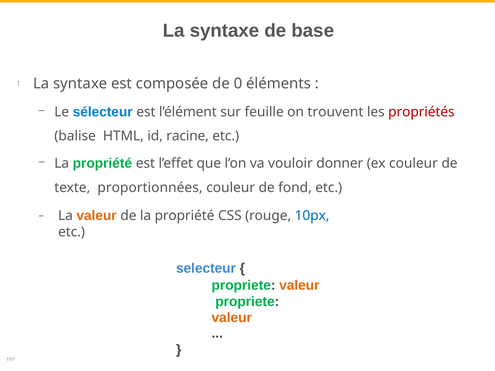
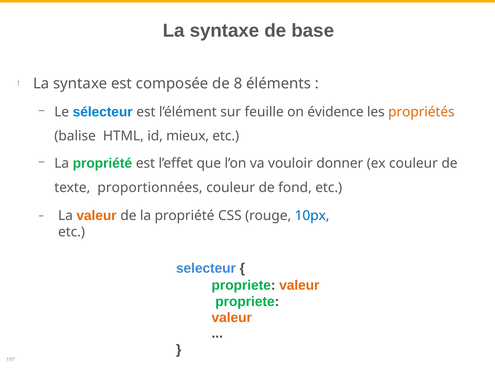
0: 0 -> 8 (238, 84)
trouvent: trouvent -> évidence (336, 112)
propriétés colour: red -> orange (421, 112)
racine: racine -> mieux (188, 136)
